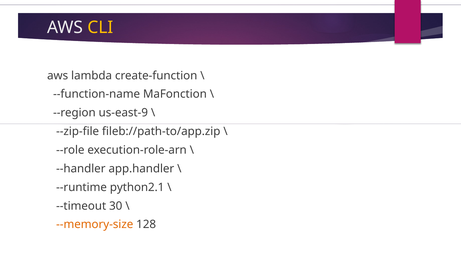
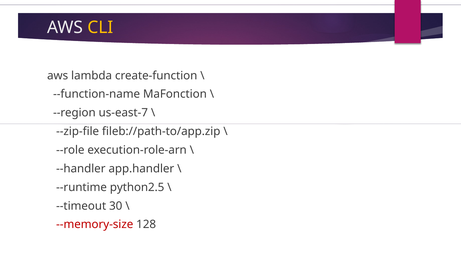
us-east-9: us-east-9 -> us-east-7 (123, 113)
python2.1: python2.1 -> python2.5 (137, 187)
--memory-size colour: orange -> red (95, 225)
